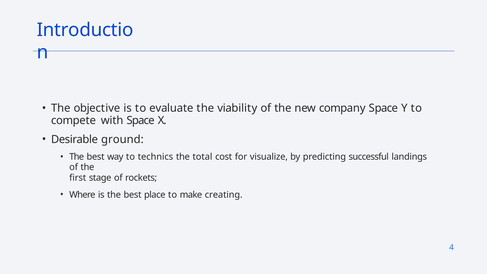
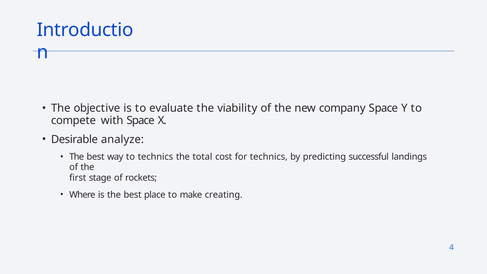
ground: ground -> analyze (122, 139)
for visualize: visualize -> technics (269, 157)
